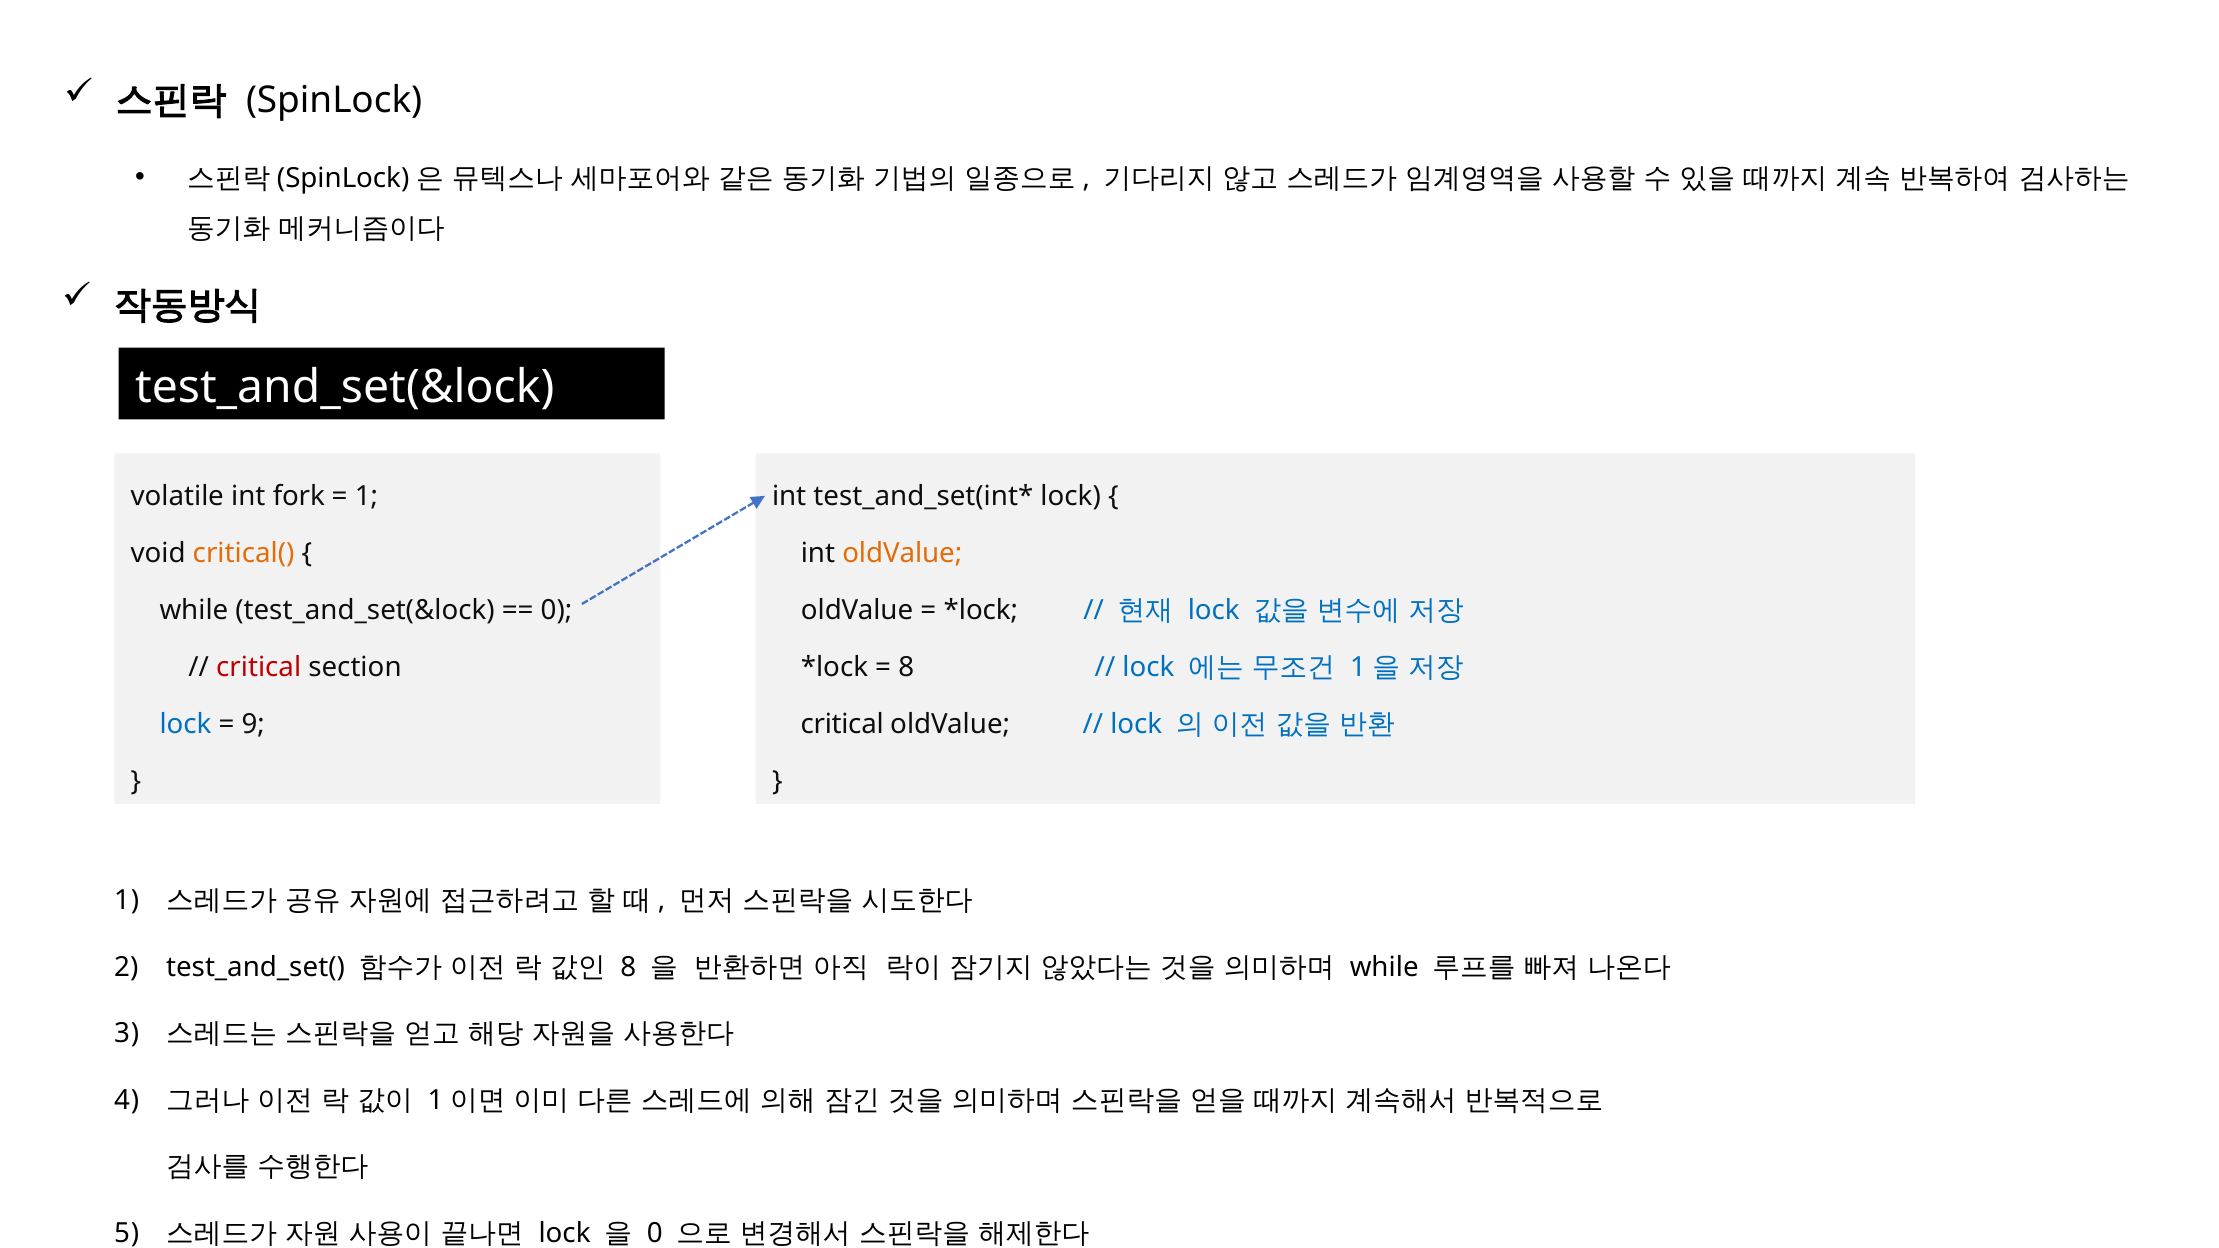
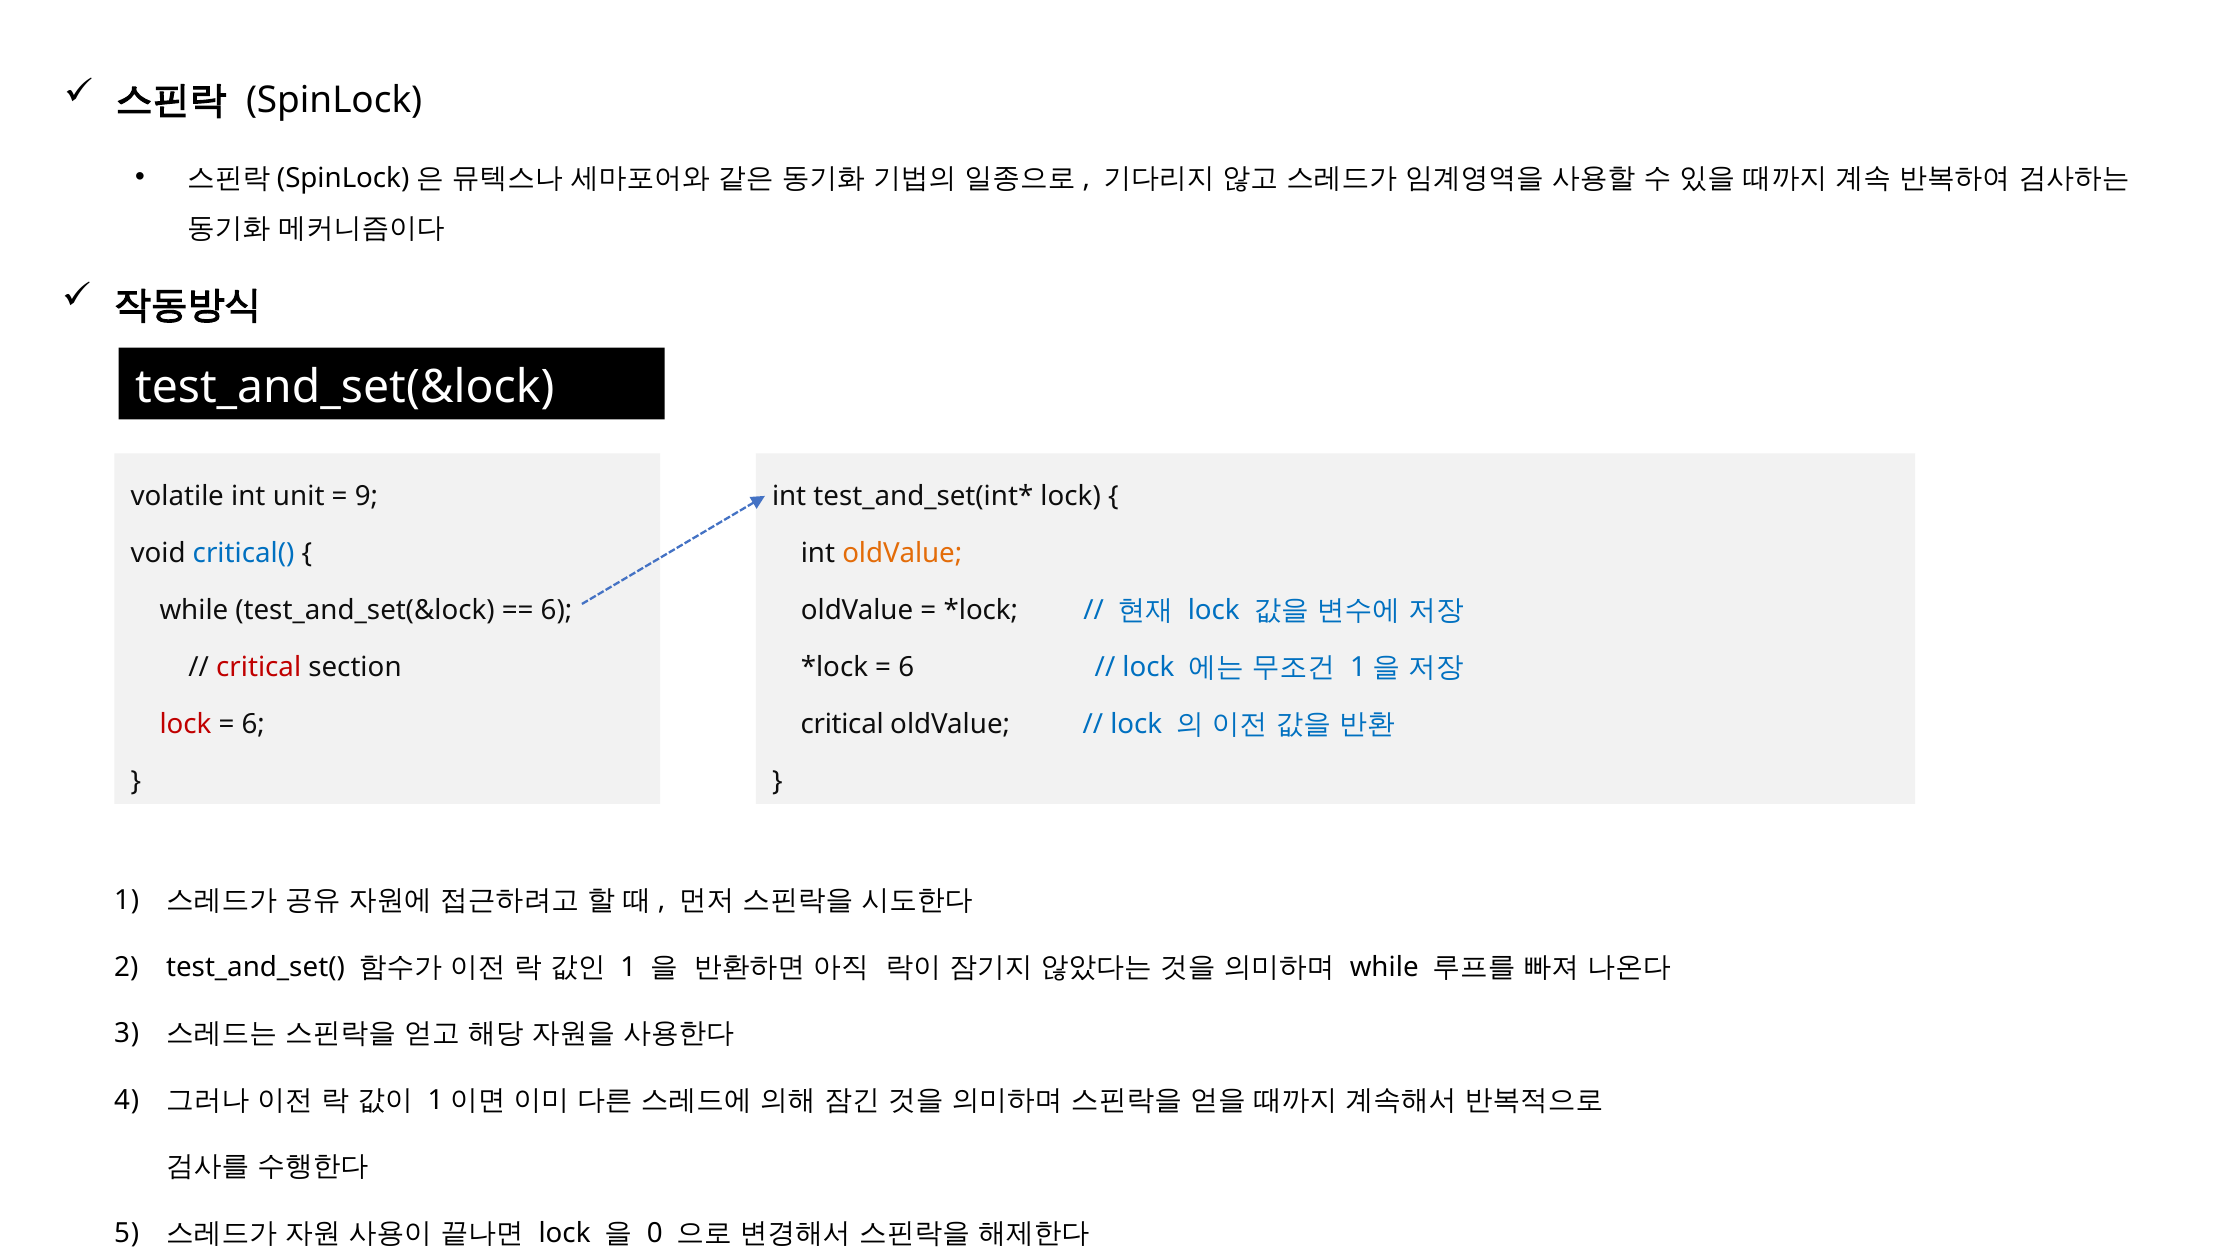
fork: fork -> unit (299, 497)
1: 1 -> 9 (366, 497)
critical( colour: orange -> blue (244, 554)
0: 0 -> 6 (557, 611)
8: 8 -> 6 (906, 667)
lock colour: blue -> red (186, 724)
9: 9 -> 6 (253, 724)
8: 8 -> 1 (628, 967)
